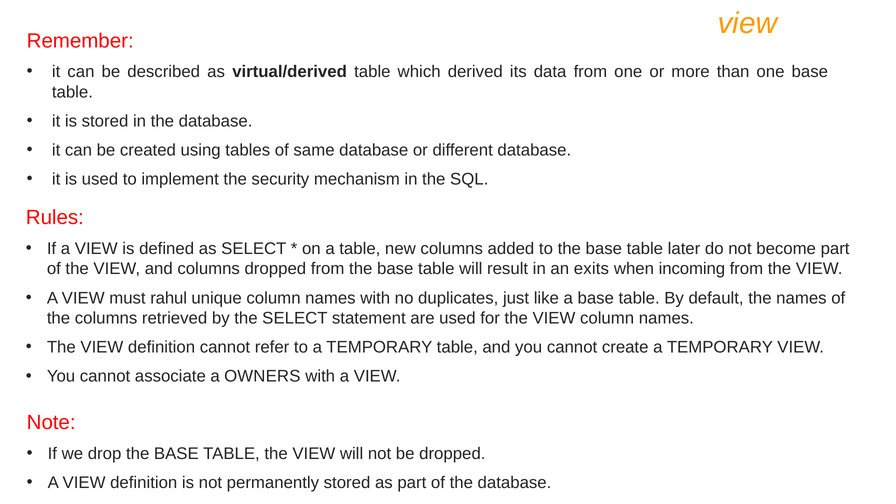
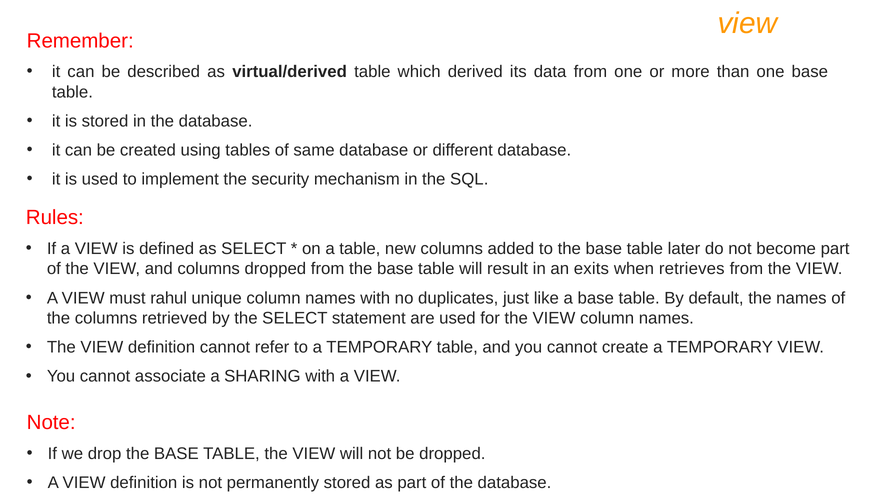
incoming: incoming -> retrieves (692, 269)
OWNERS: OWNERS -> SHARING (262, 376)
